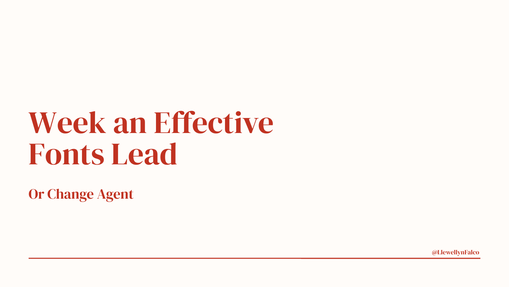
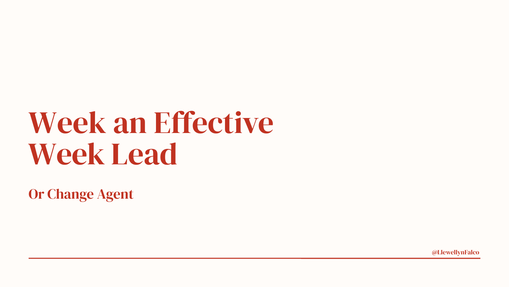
Fonts: Fonts -> Week (67, 154)
